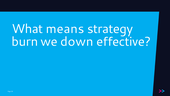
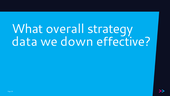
means: means -> overall (65, 29)
burn: burn -> data (25, 41)
